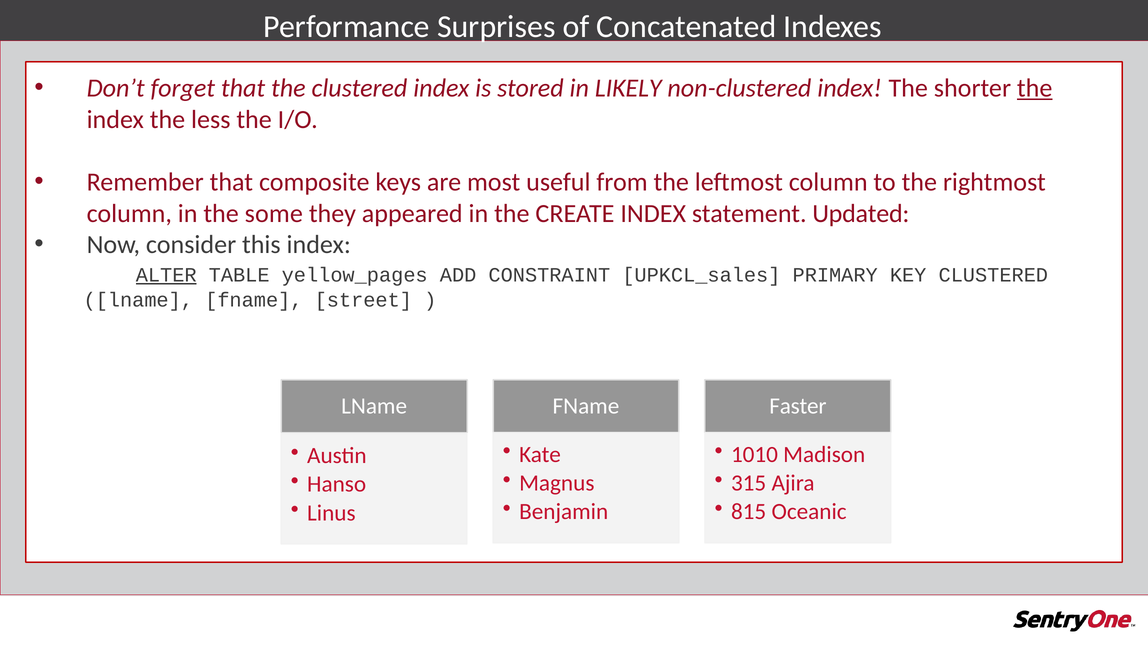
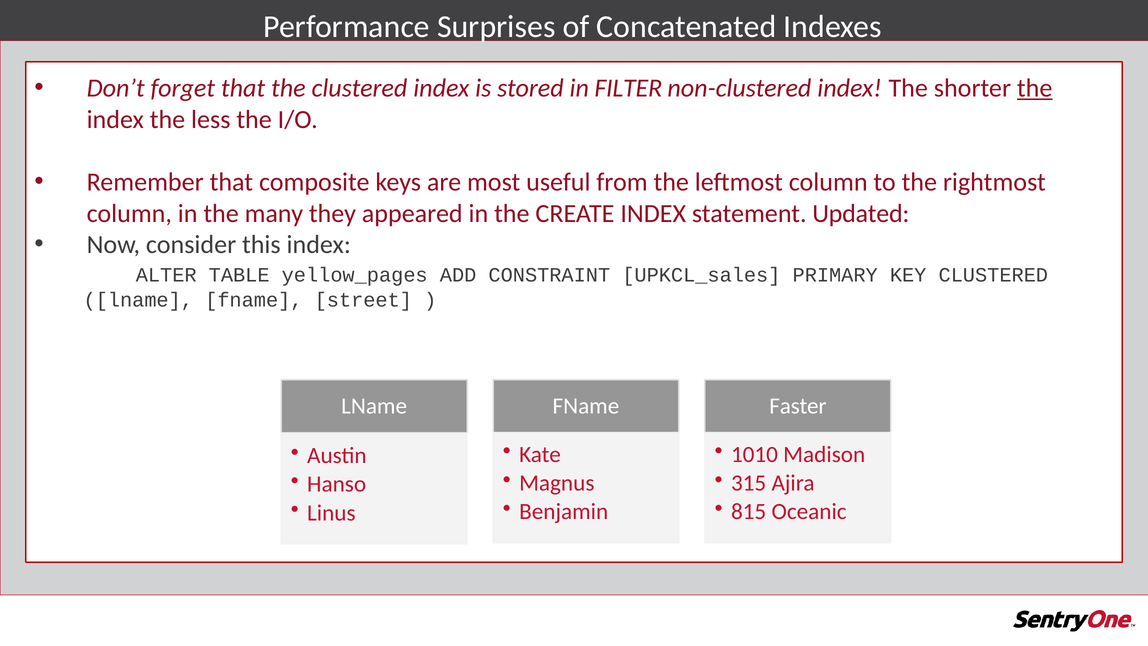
LIKELY: LIKELY -> FILTER (628, 88)
some: some -> many (274, 213)
ALTER underline: present -> none (166, 275)
